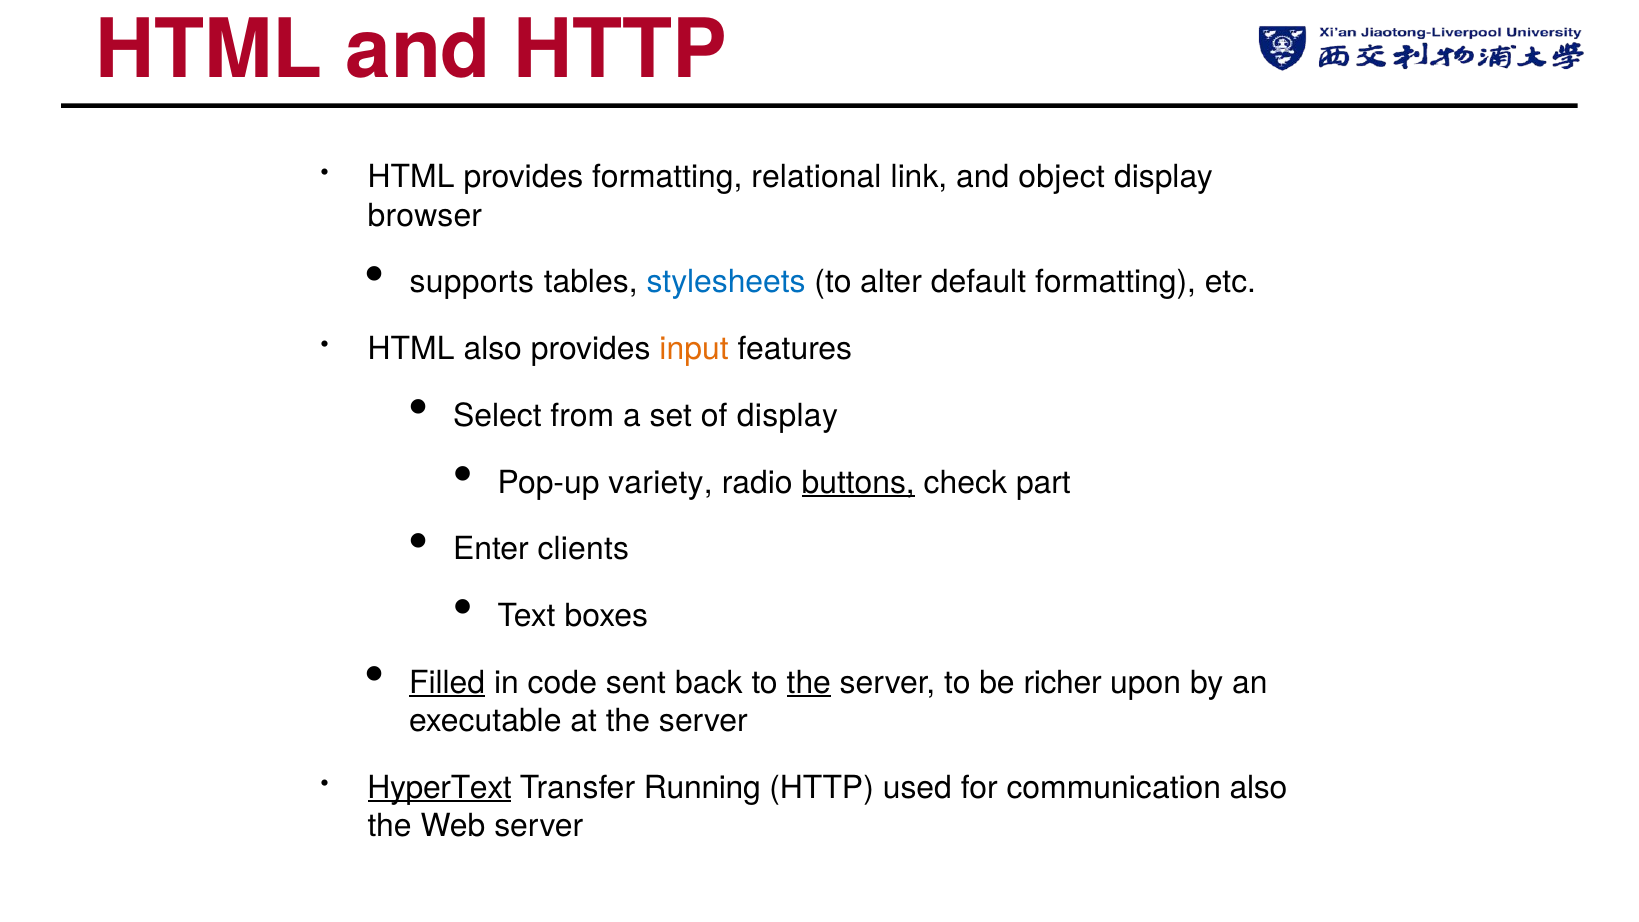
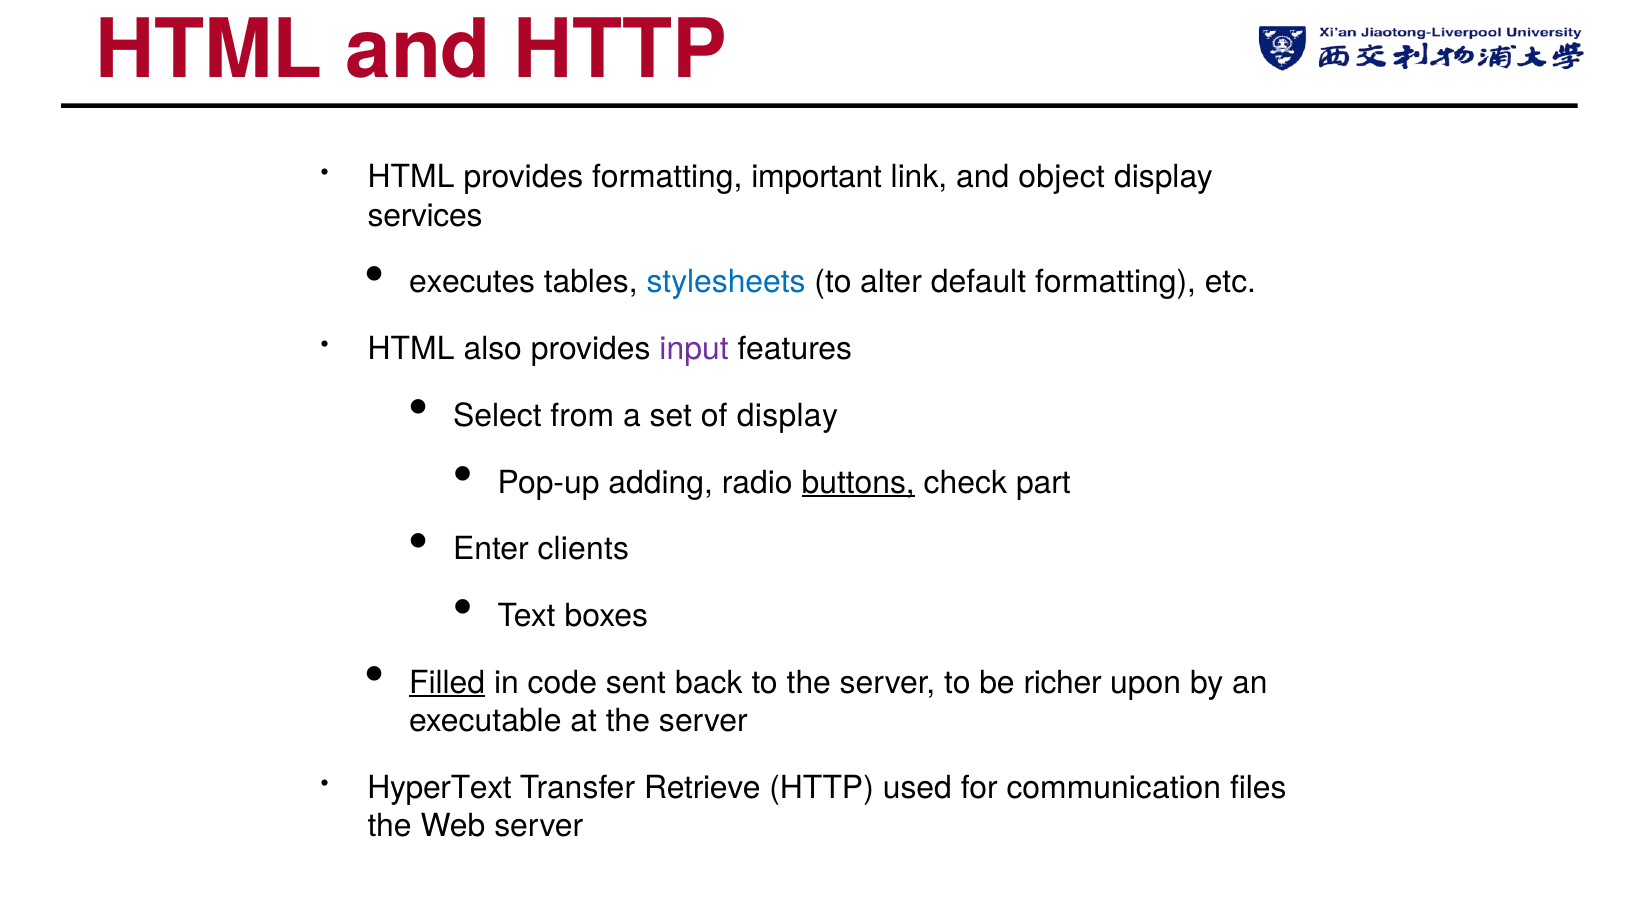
relational: relational -> important (817, 177)
browser: browser -> services (425, 216)
supports: supports -> executes (472, 282)
input colour: orange -> purple (694, 349)
variety: variety -> adding (661, 483)
the underline: present -> none (809, 683)
HyperText underline: present -> none (440, 788)
Running: Running -> Retrieve (702, 788)
communication also: also -> files (1258, 788)
